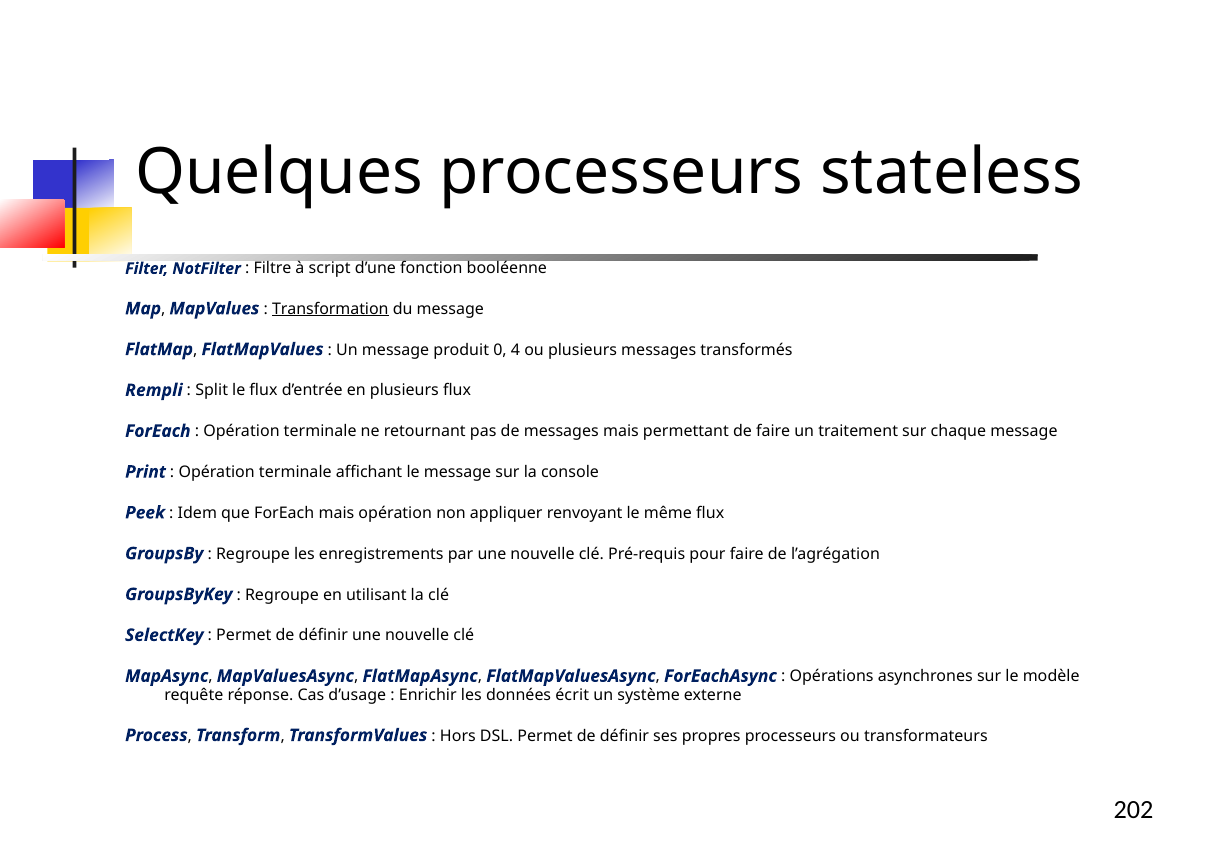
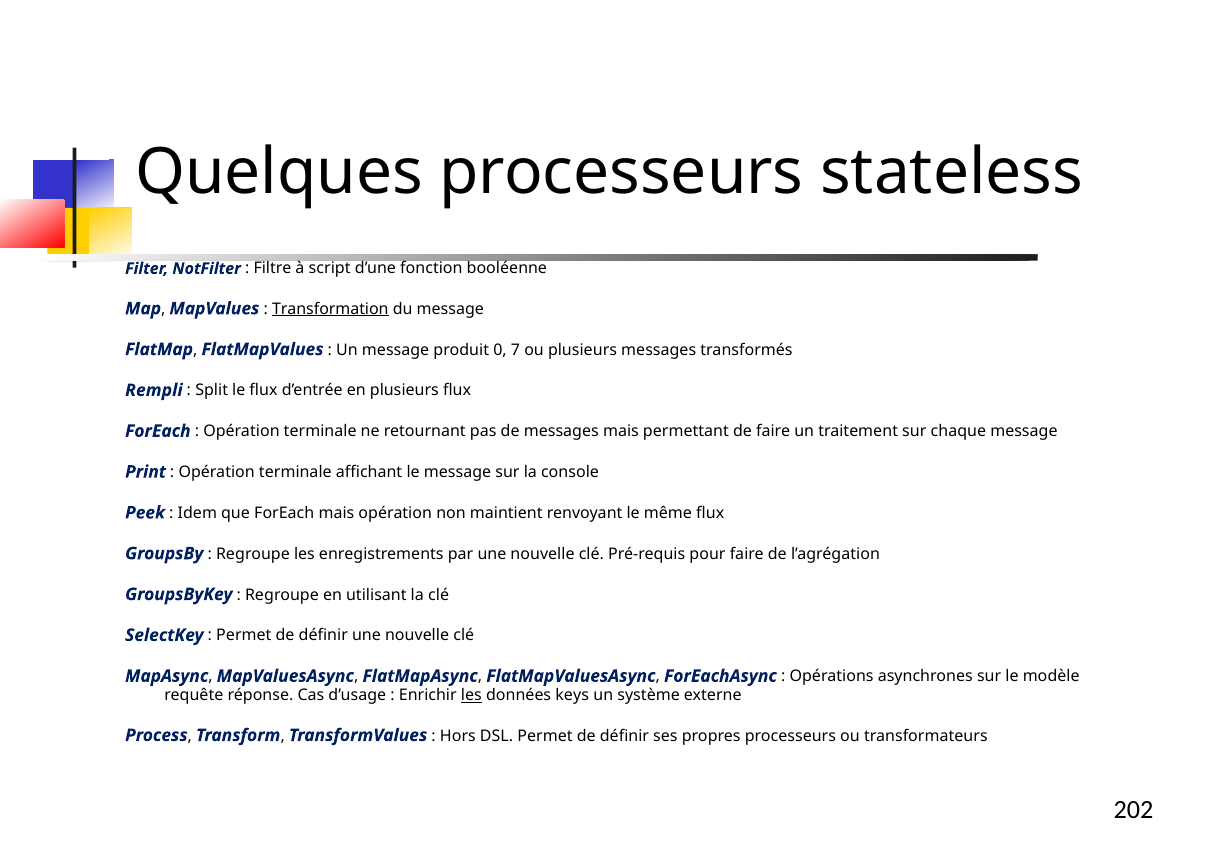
4: 4 -> 7 (515, 350)
appliquer: appliquer -> maintient (506, 513)
les underline: none -> present (471, 695)
écrit: écrit -> keys (572, 695)
